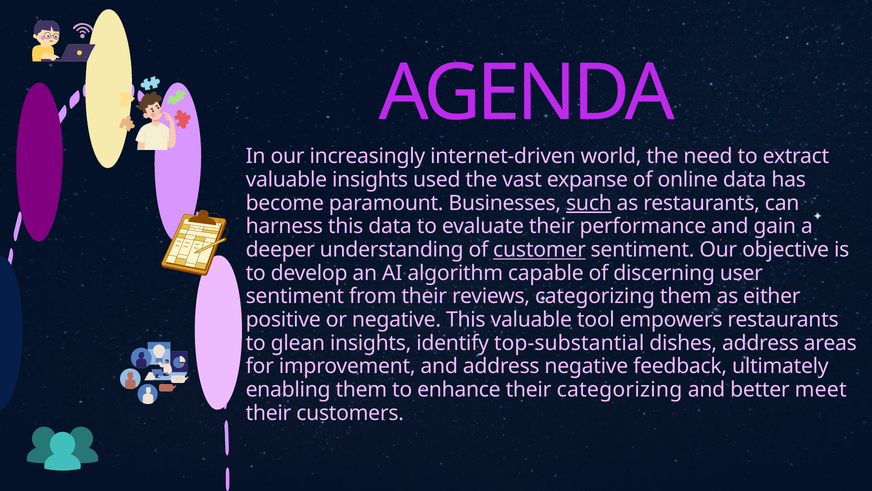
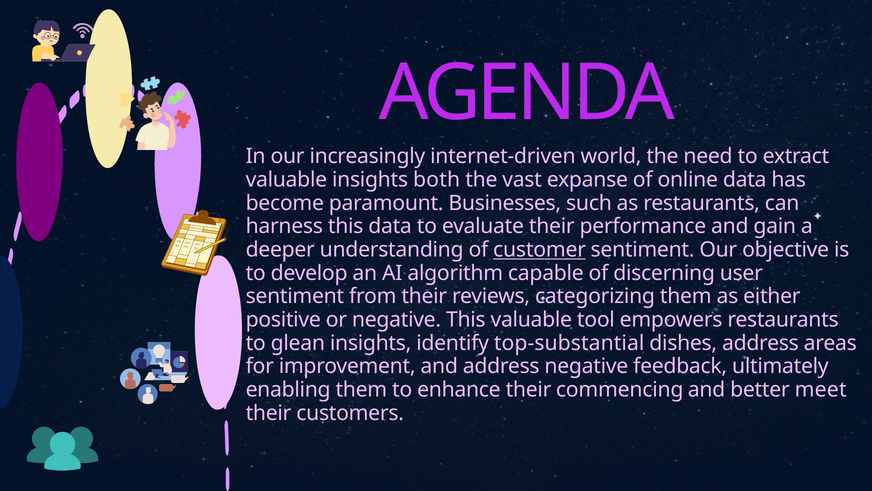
used: used -> both (437, 180)
such underline: present -> none (589, 203)
their categorizing: categorizing -> commencing (620, 389)
